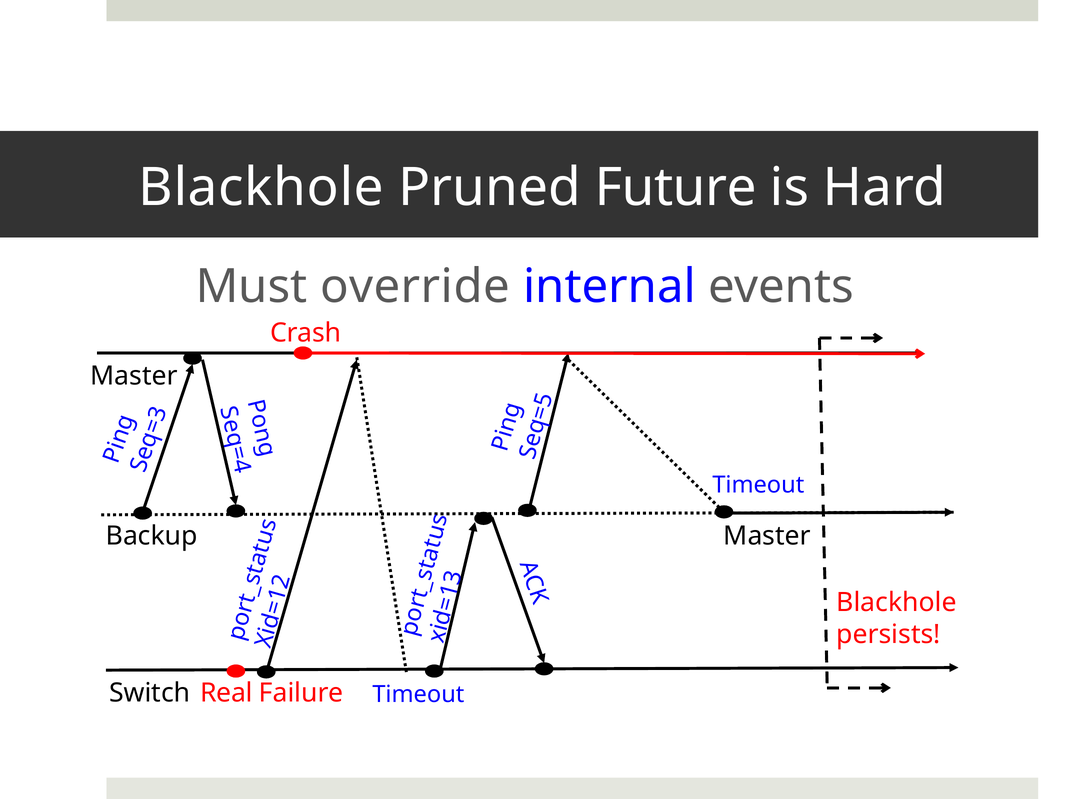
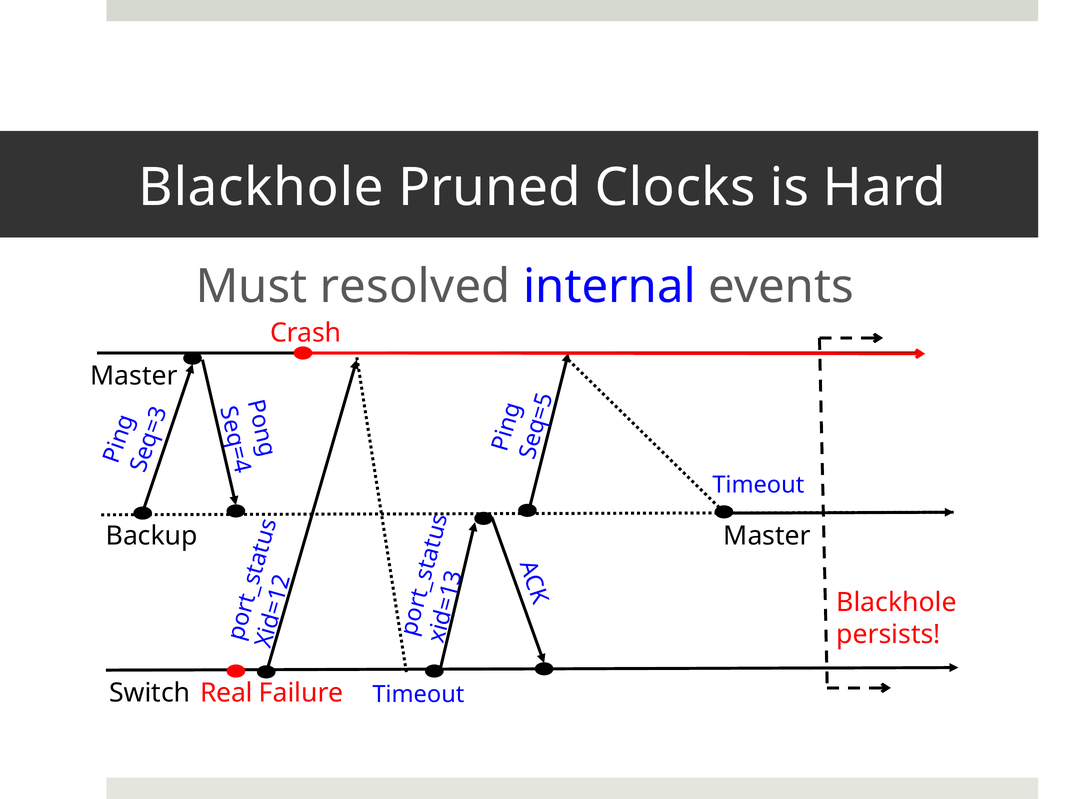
Future: Future -> Clocks (675, 188)
override: override -> resolved (415, 286)
